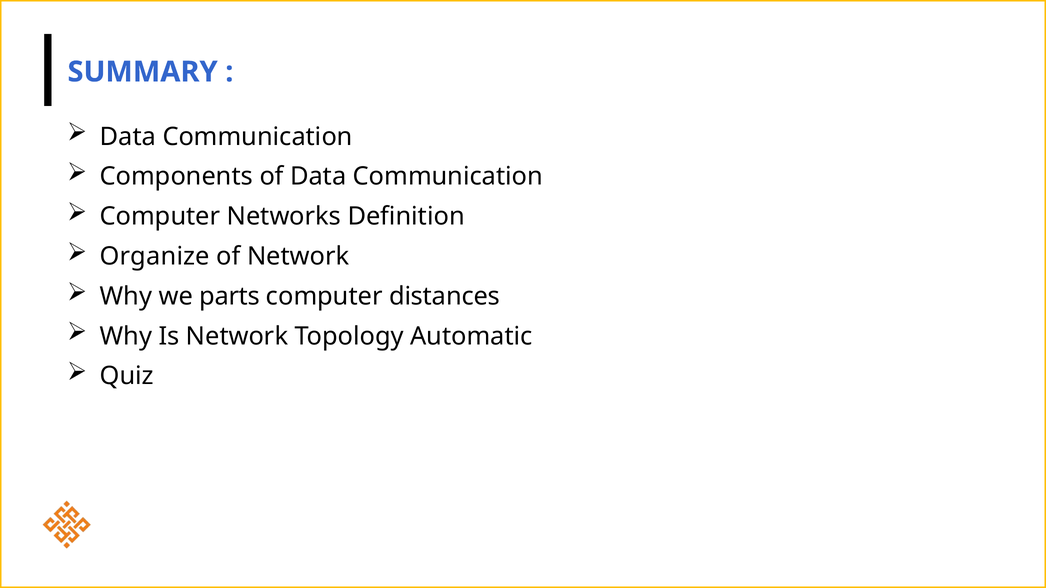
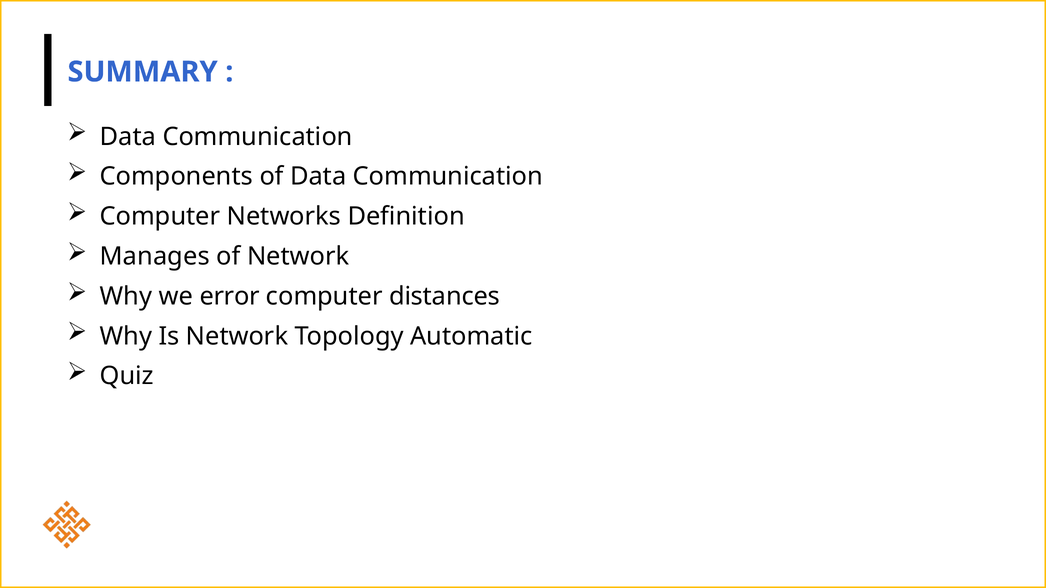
Organize: Organize -> Manages (155, 257)
parts: parts -> error (230, 296)
